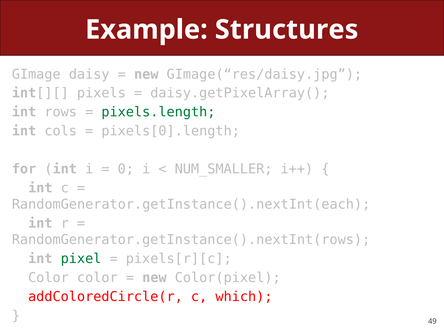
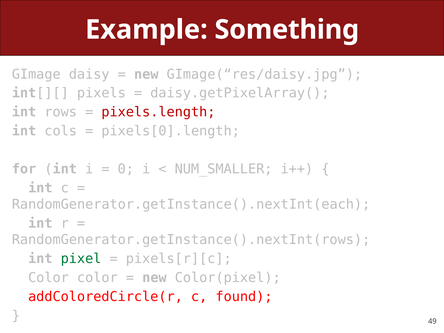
Structures: Structures -> Something (287, 30)
pixels.length colour: green -> red (158, 112)
which: which -> found (244, 297)
